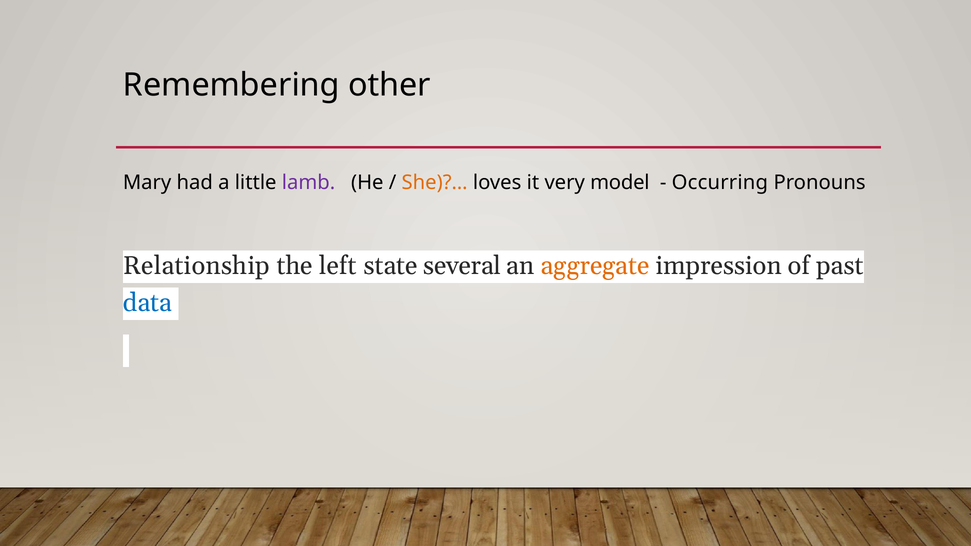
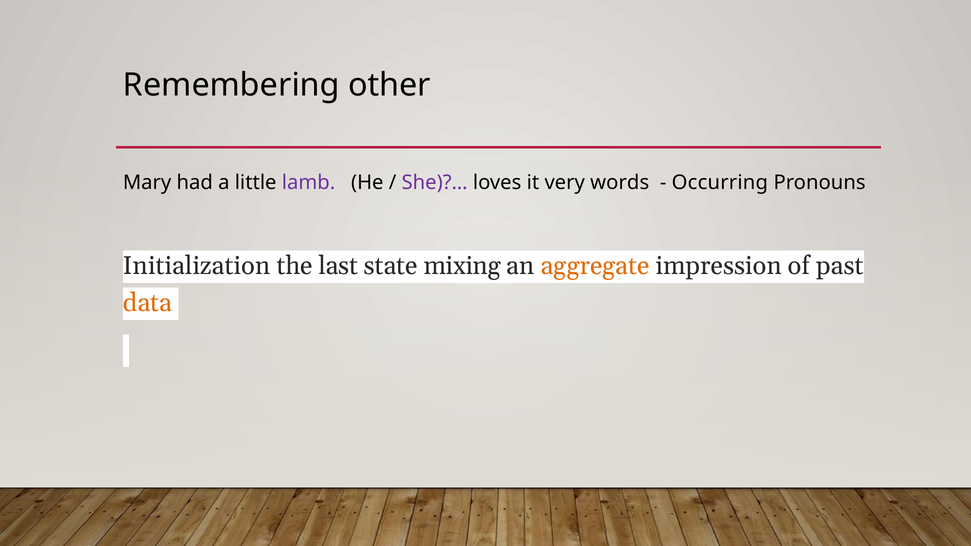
She)?… colour: orange -> purple (435, 183)
model: model -> words (620, 183)
Relationship: Relationship -> Initialization (197, 266)
left: left -> last (338, 266)
several: several -> mixing (462, 266)
data colour: blue -> orange (148, 303)
